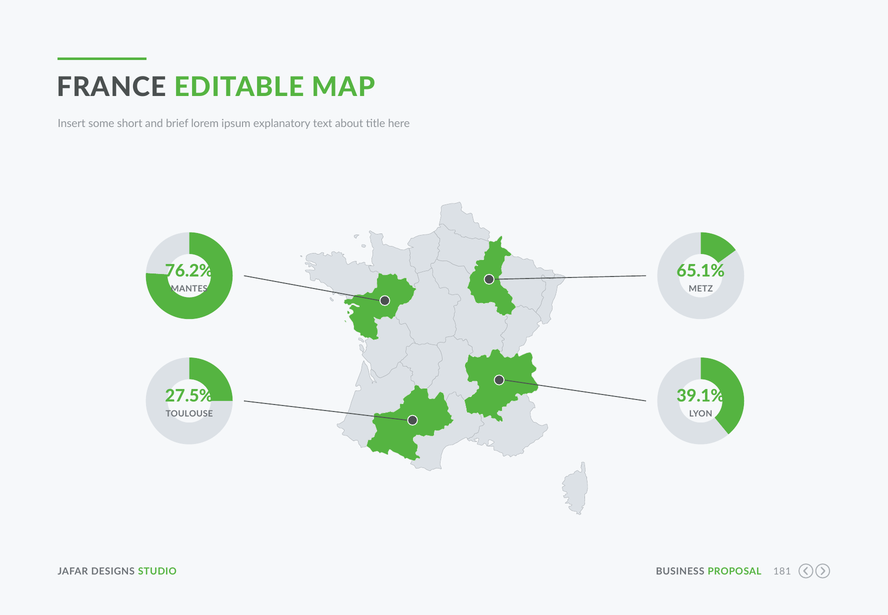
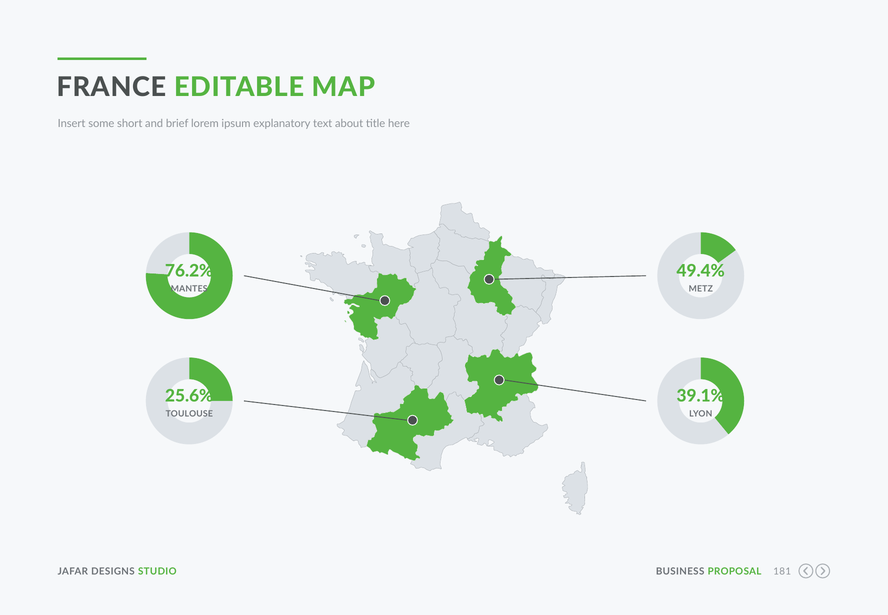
65.1%: 65.1% -> 49.4% (701, 271)
27.5%: 27.5% -> 25.6% (189, 396)
